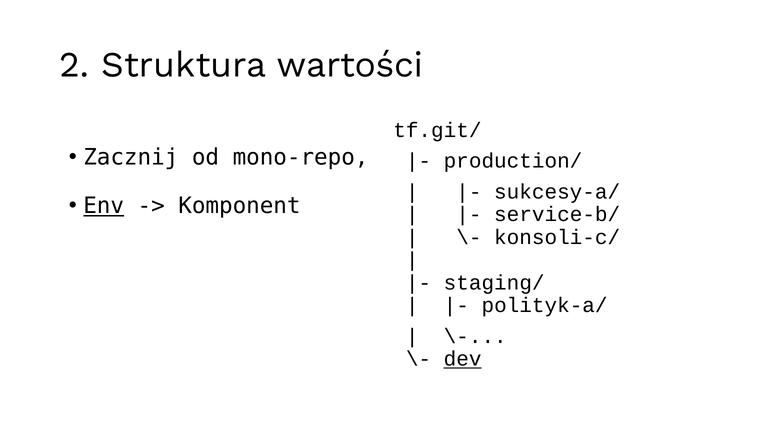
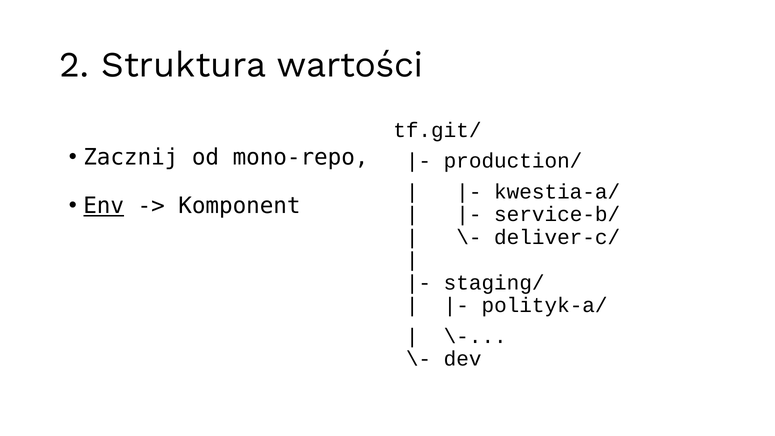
sukcesy-a/: sukcesy-a/ -> kwestia-a/ (557, 192)
konsoli-c/: konsoli-c/ -> deliver-c/ (557, 237)
dev underline: present -> none (463, 359)
